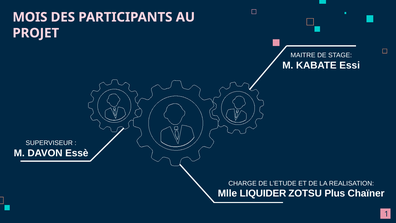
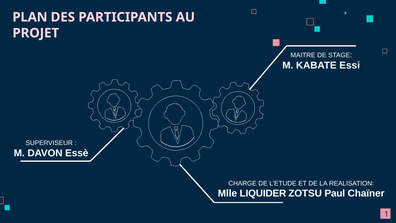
MOIS: MOIS -> PLAN (30, 17)
Plus: Plus -> Paul (335, 193)
